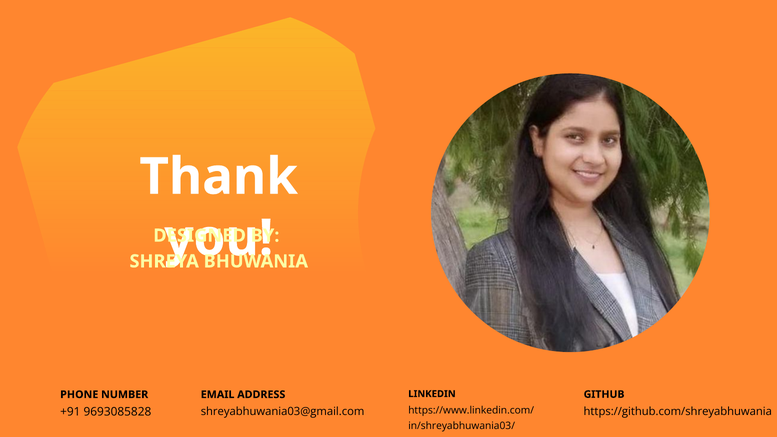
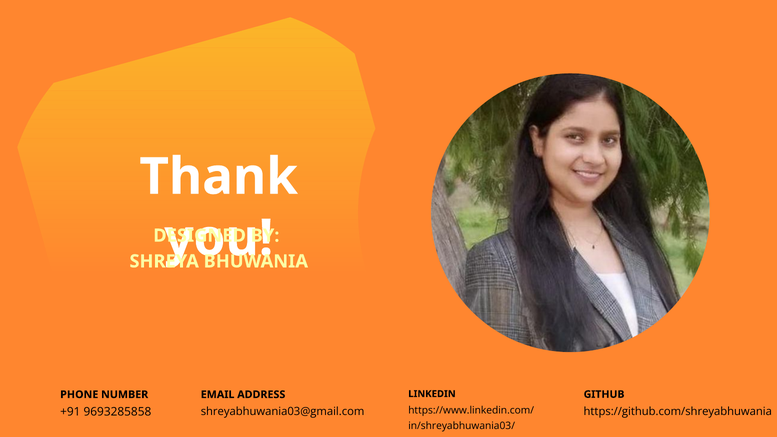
9693085828: 9693085828 -> 9693285858 (117, 412)
